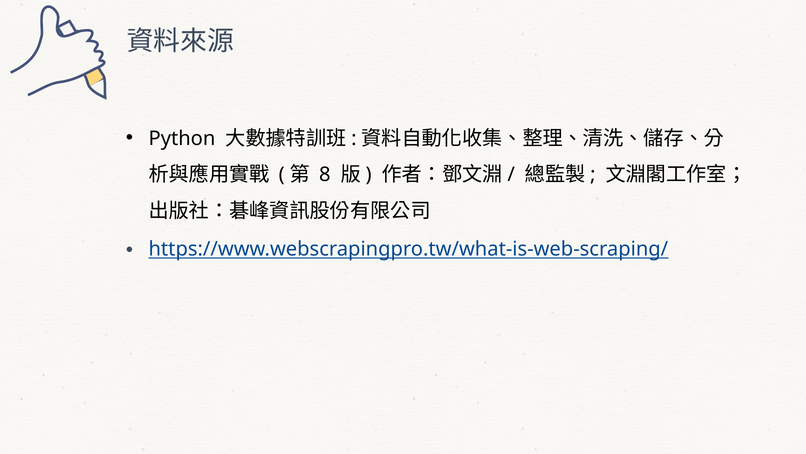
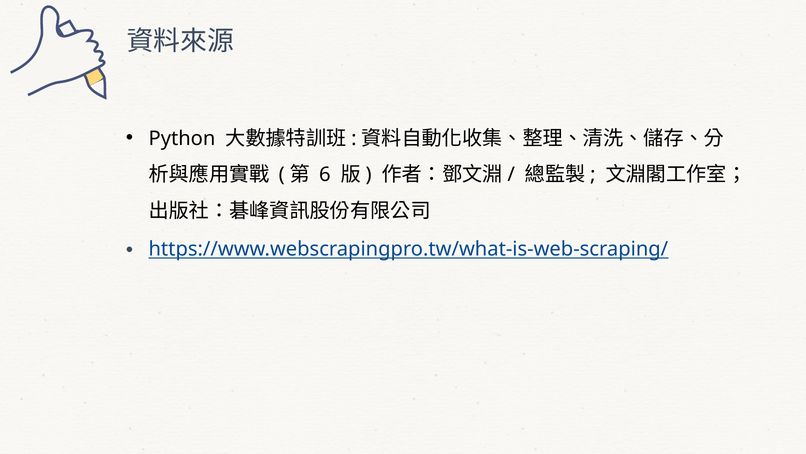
8: 8 -> 6 (325, 175)
